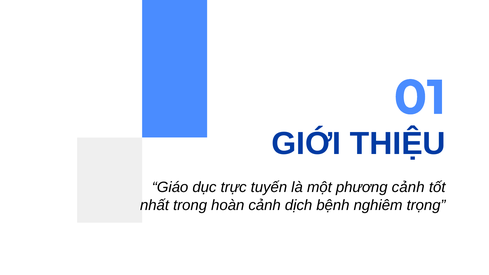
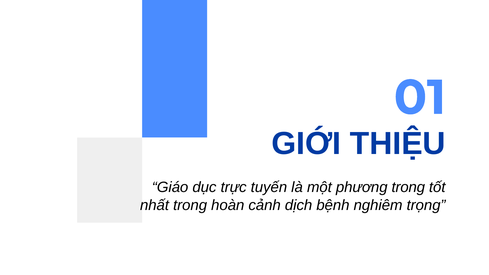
phương cảnh: cảnh -> trong (408, 187)
